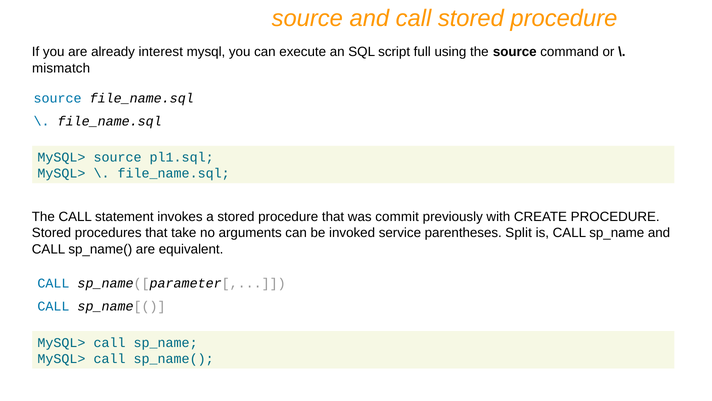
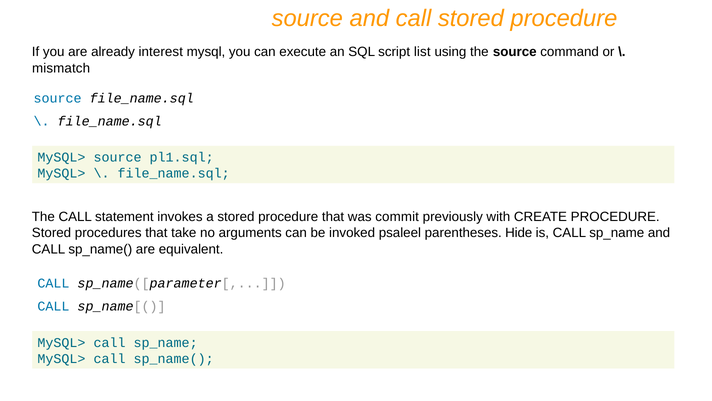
full: full -> list (422, 52)
service: service -> psaleel (400, 233)
Split: Split -> Hide (519, 233)
